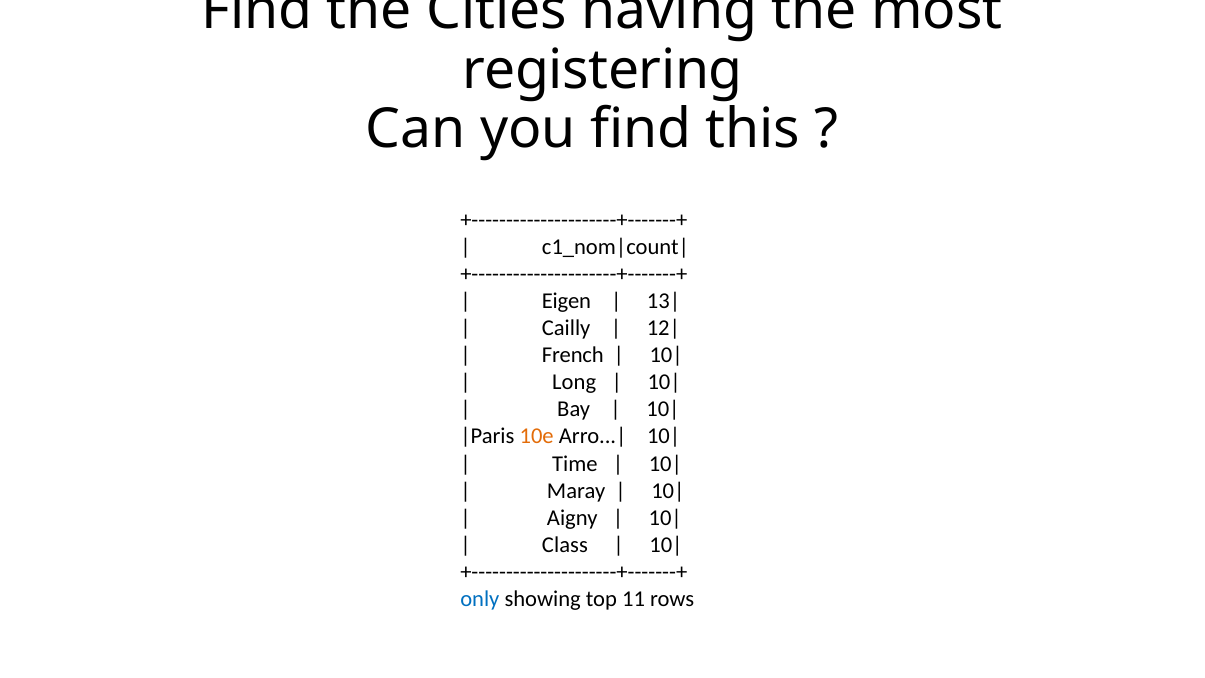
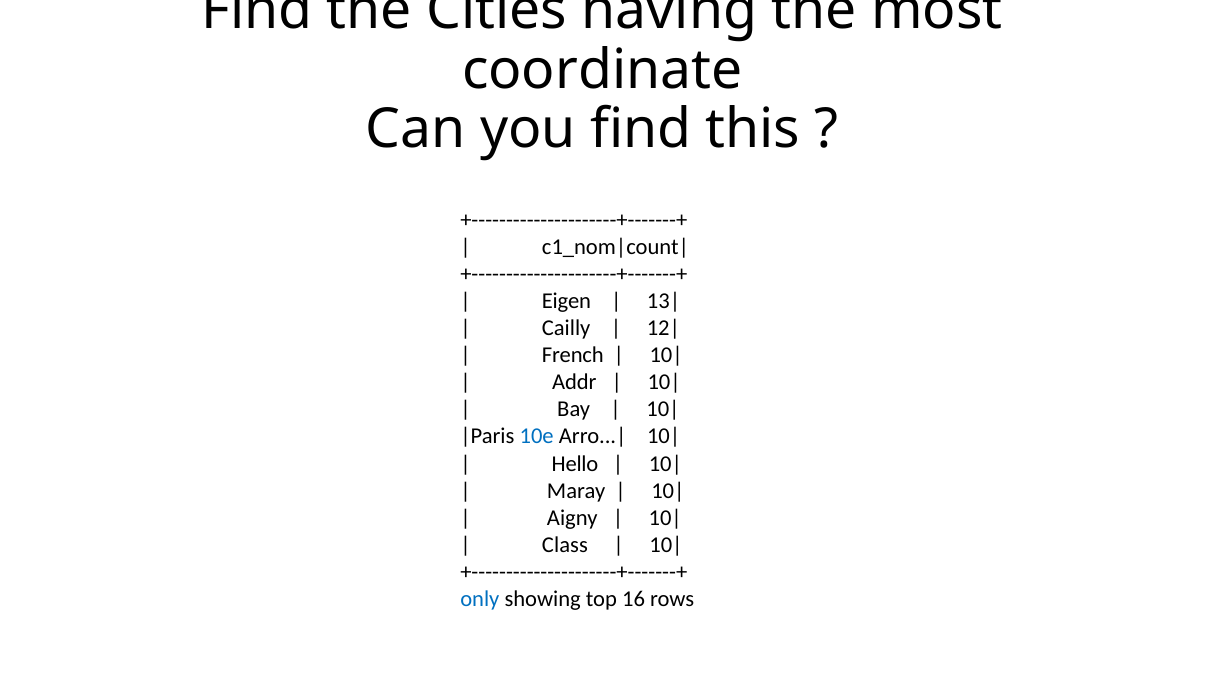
registering: registering -> coordinate (602, 70)
Long: Long -> Addr (574, 382)
10e colour: orange -> blue (537, 436)
Time: Time -> Hello (575, 464)
11: 11 -> 16 (634, 599)
